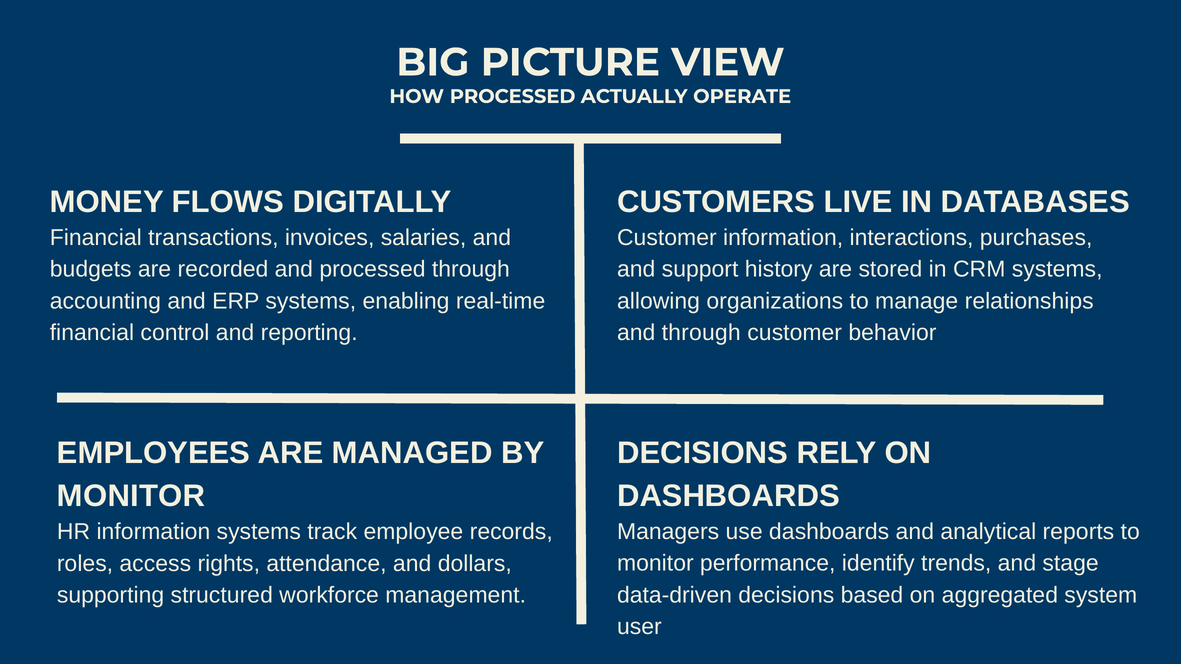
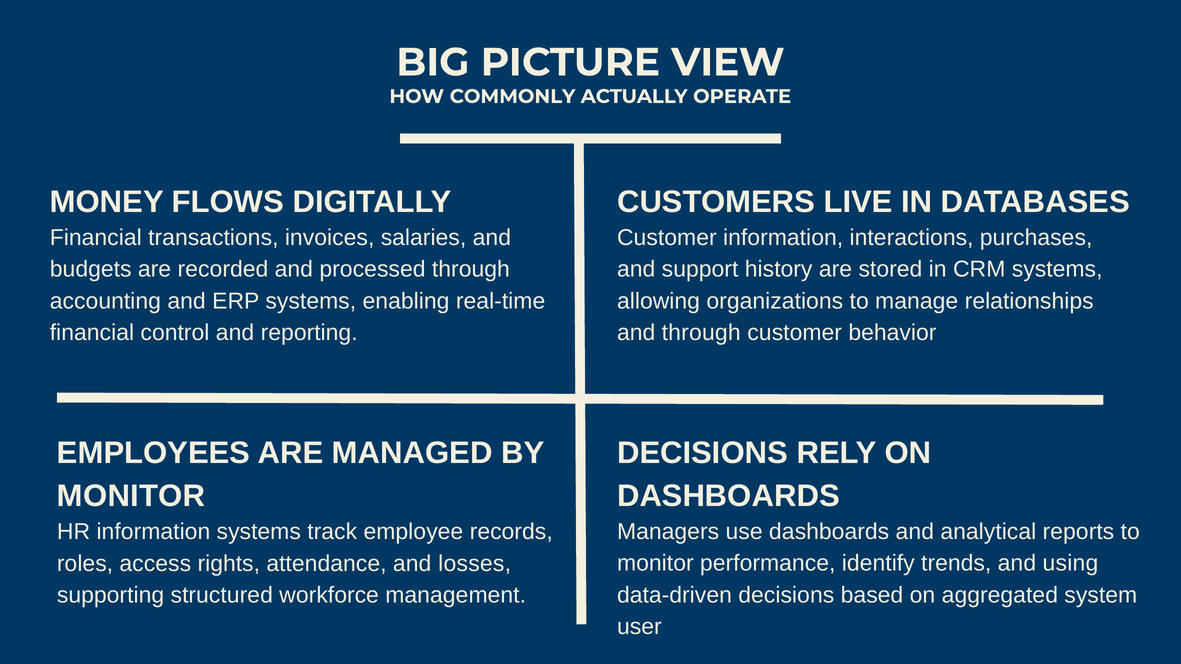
HOW PROCESSED: PROCESSED -> COMMONLY (513, 96)
dollars: dollars -> losses (475, 564)
stage: stage -> using (1070, 564)
